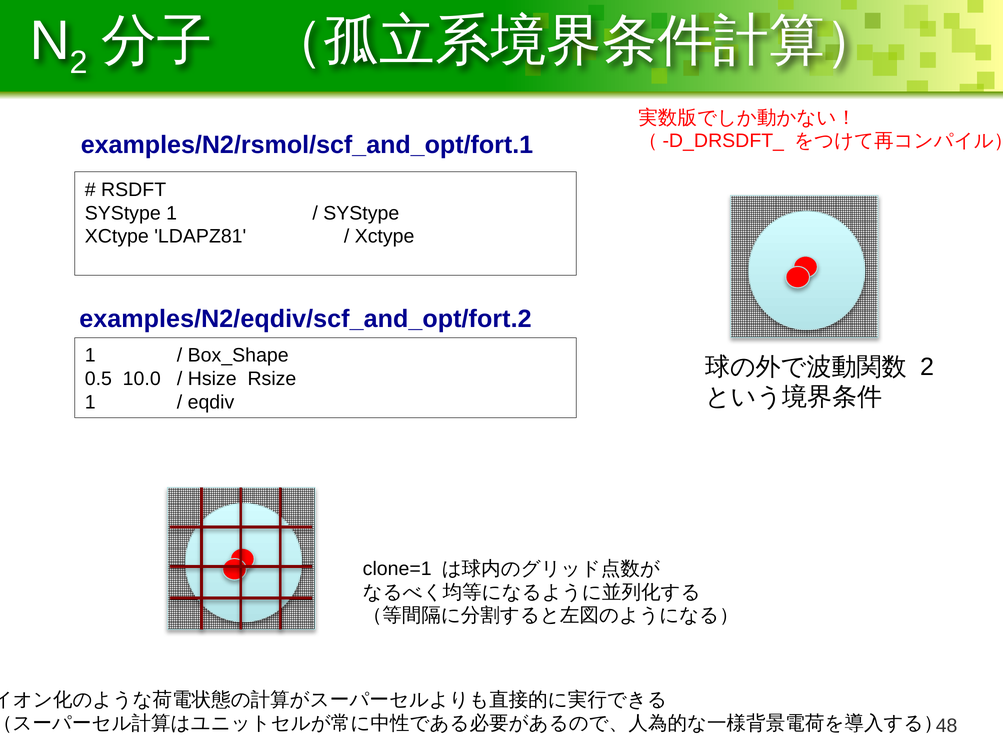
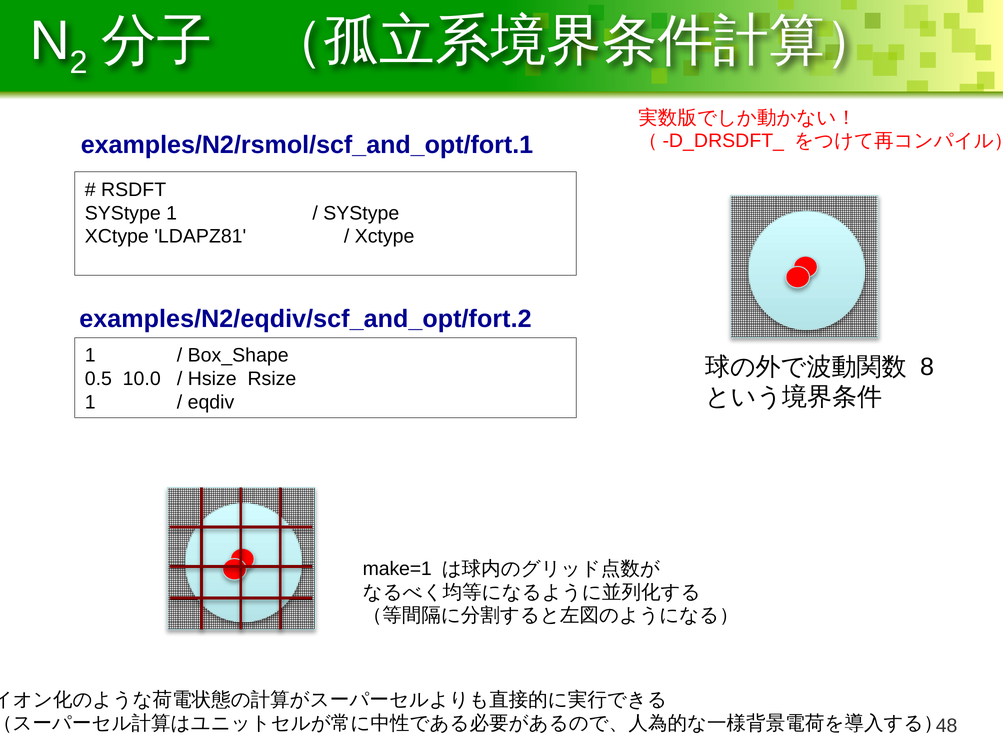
2: 2 -> 8 (927, 367)
clone=1: clone=1 -> make=1 (397, 569)
